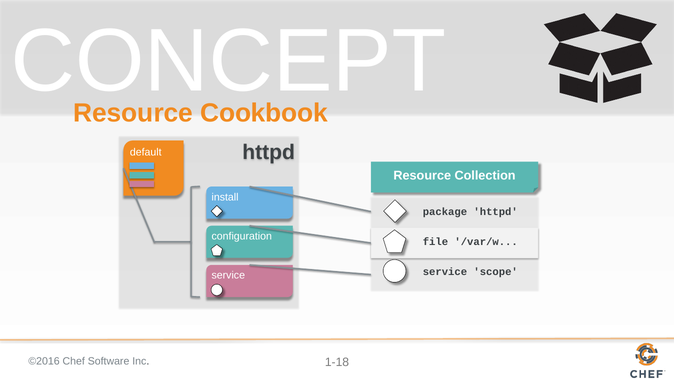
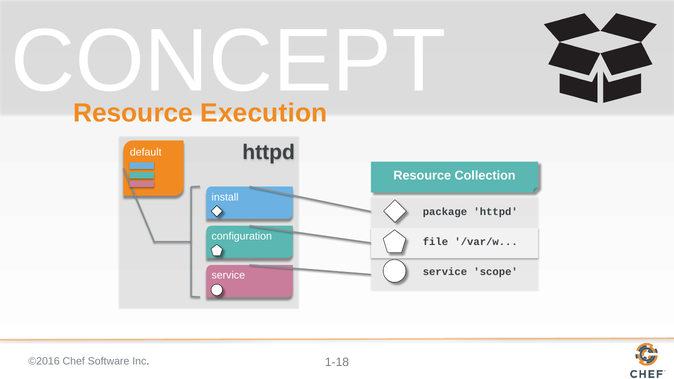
Cookbook: Cookbook -> Execution (264, 113)
